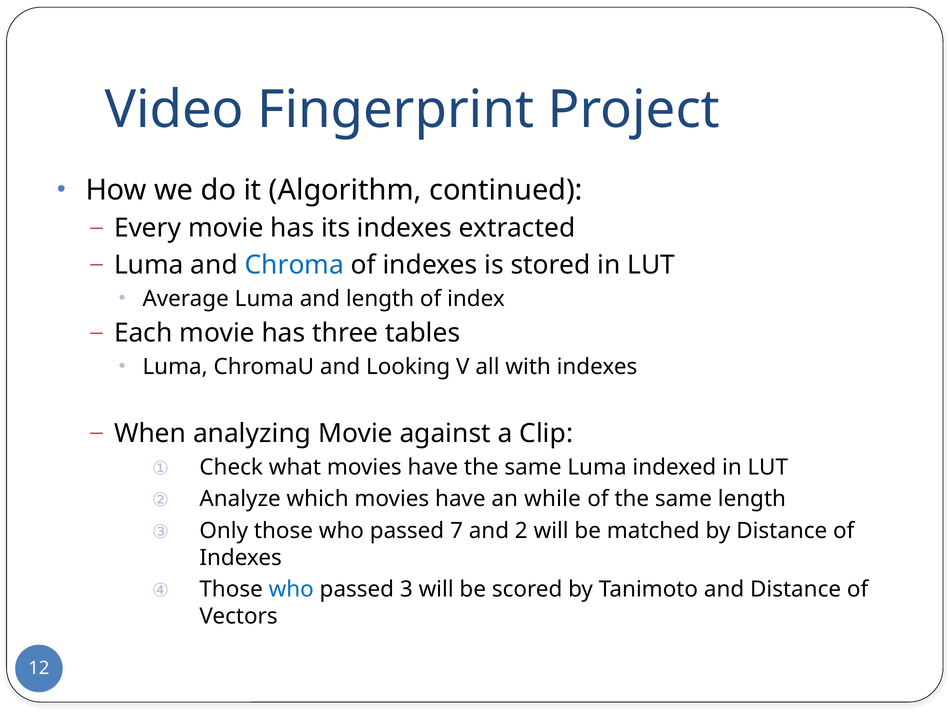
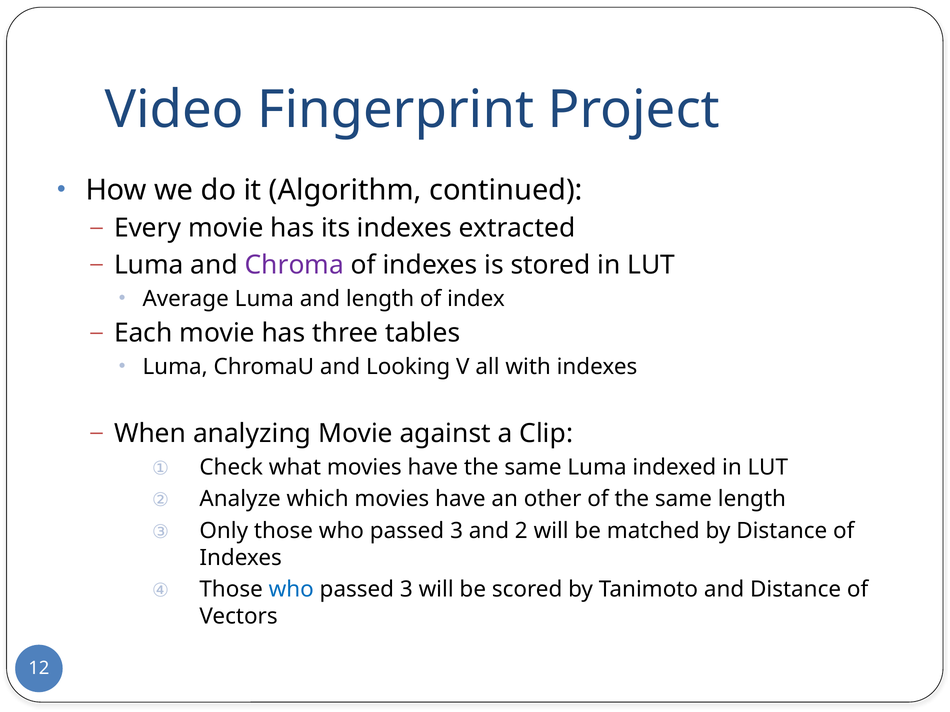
Chroma colour: blue -> purple (294, 265)
while: while -> other (553, 499)
7: 7 -> 3 (457, 531)
